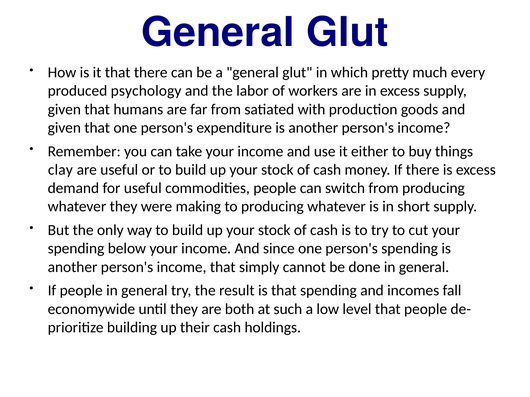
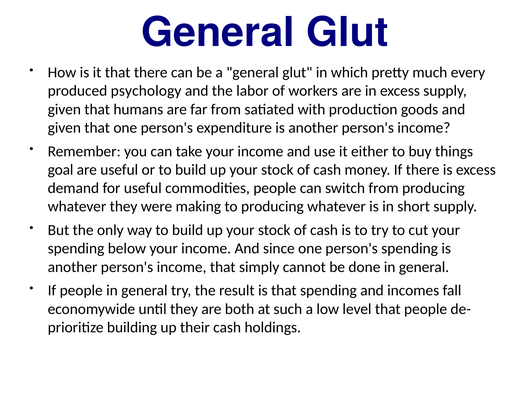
clay: clay -> goal (61, 170)
